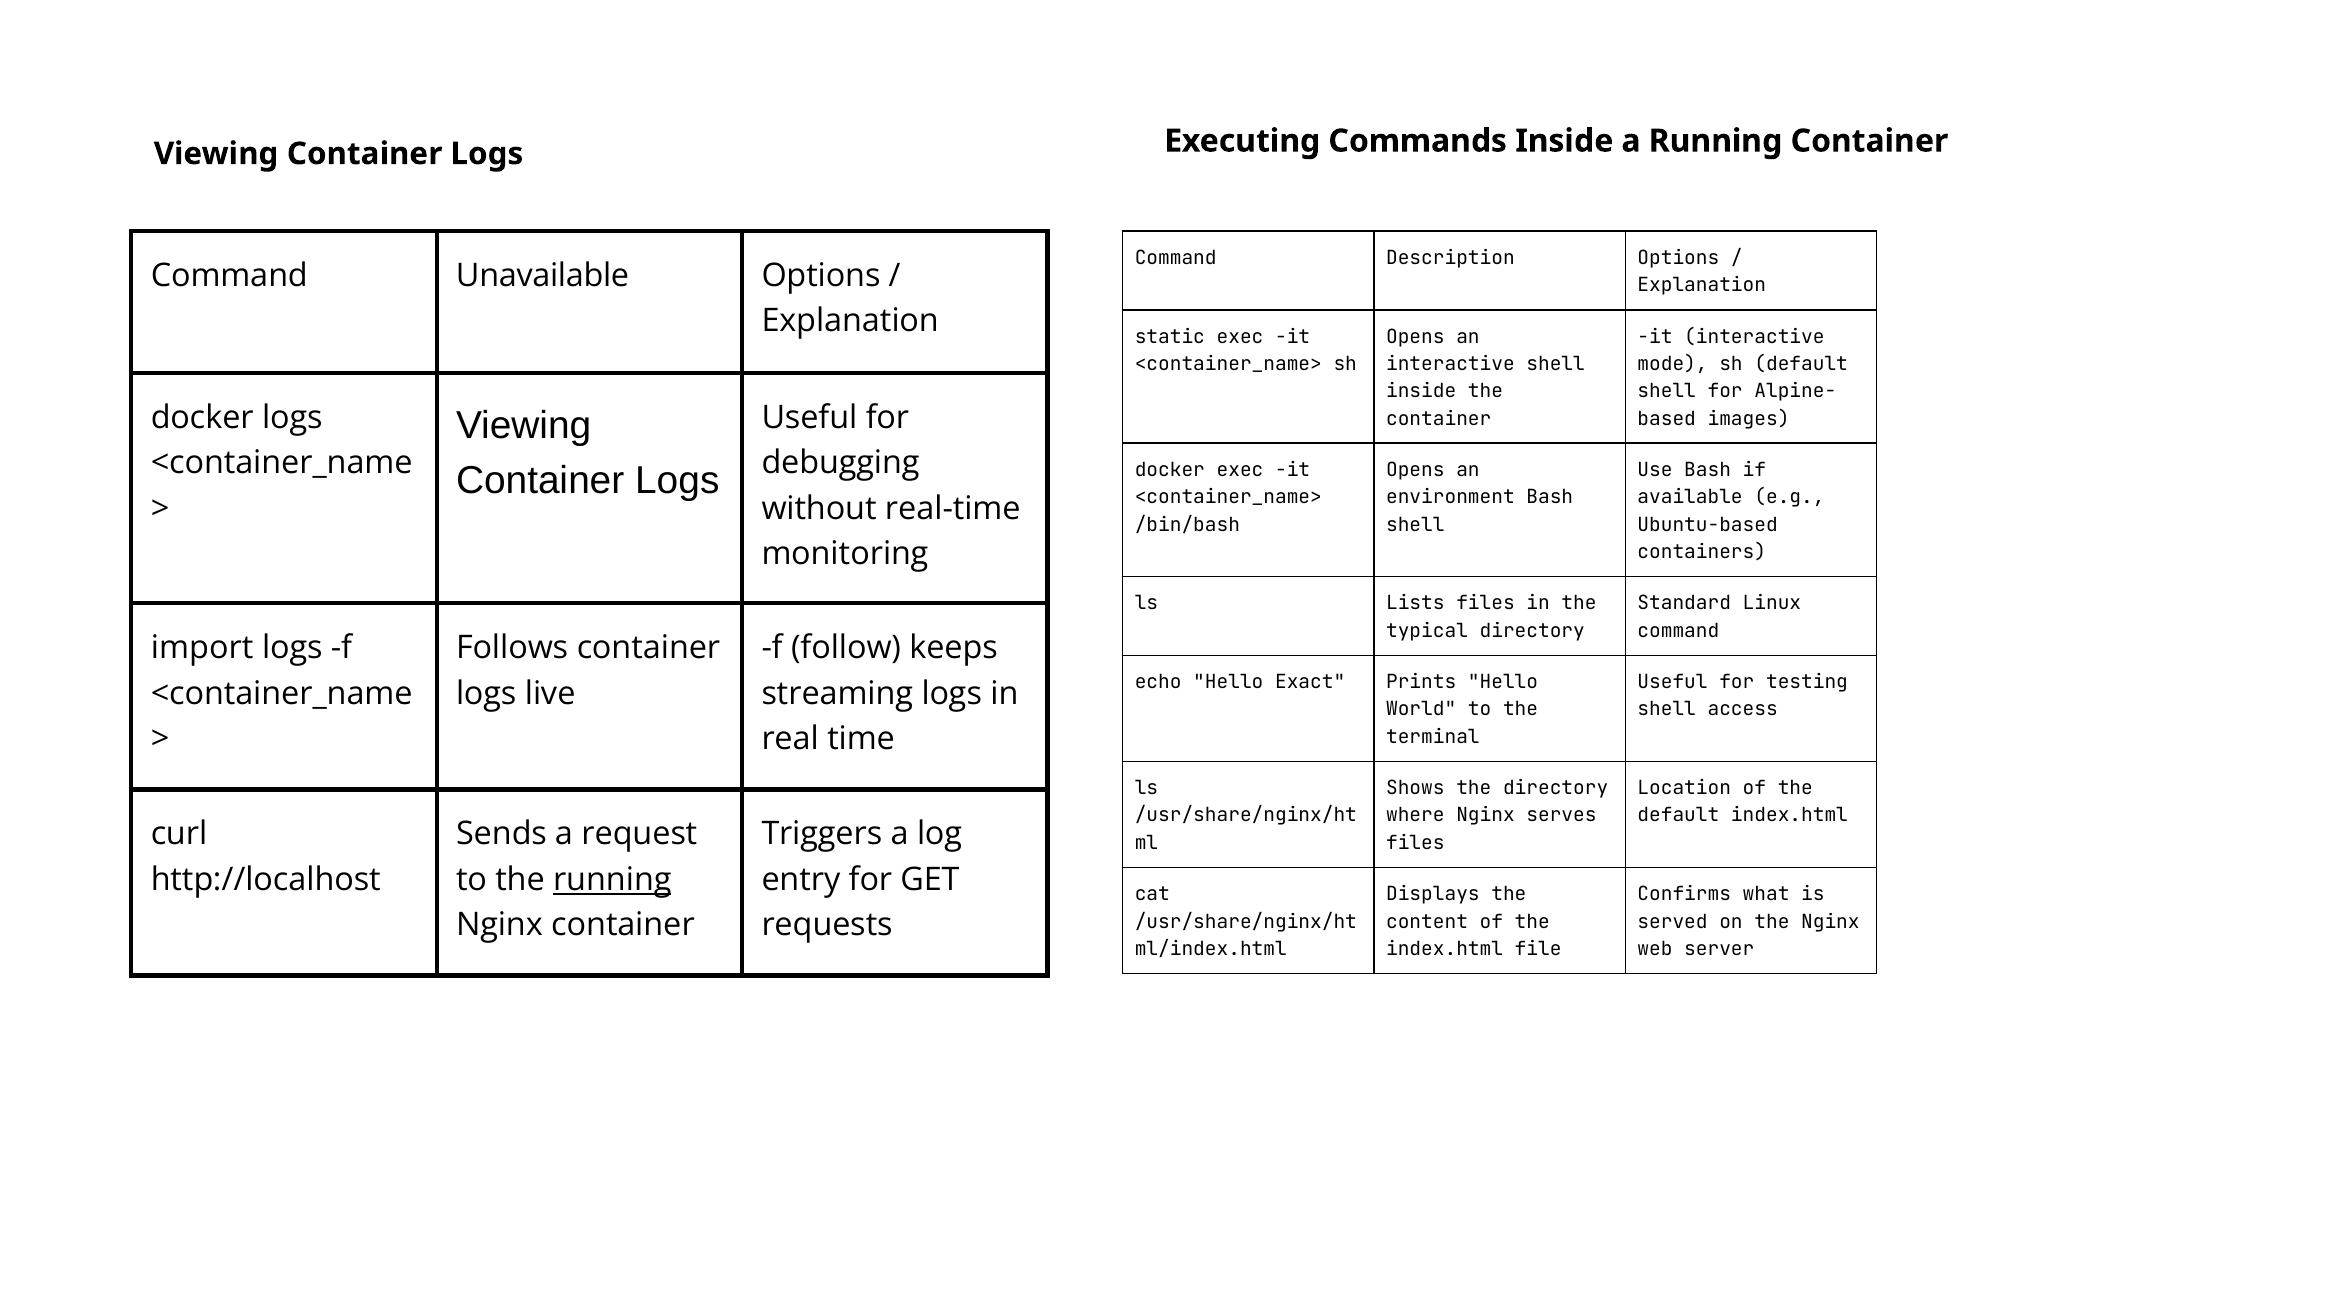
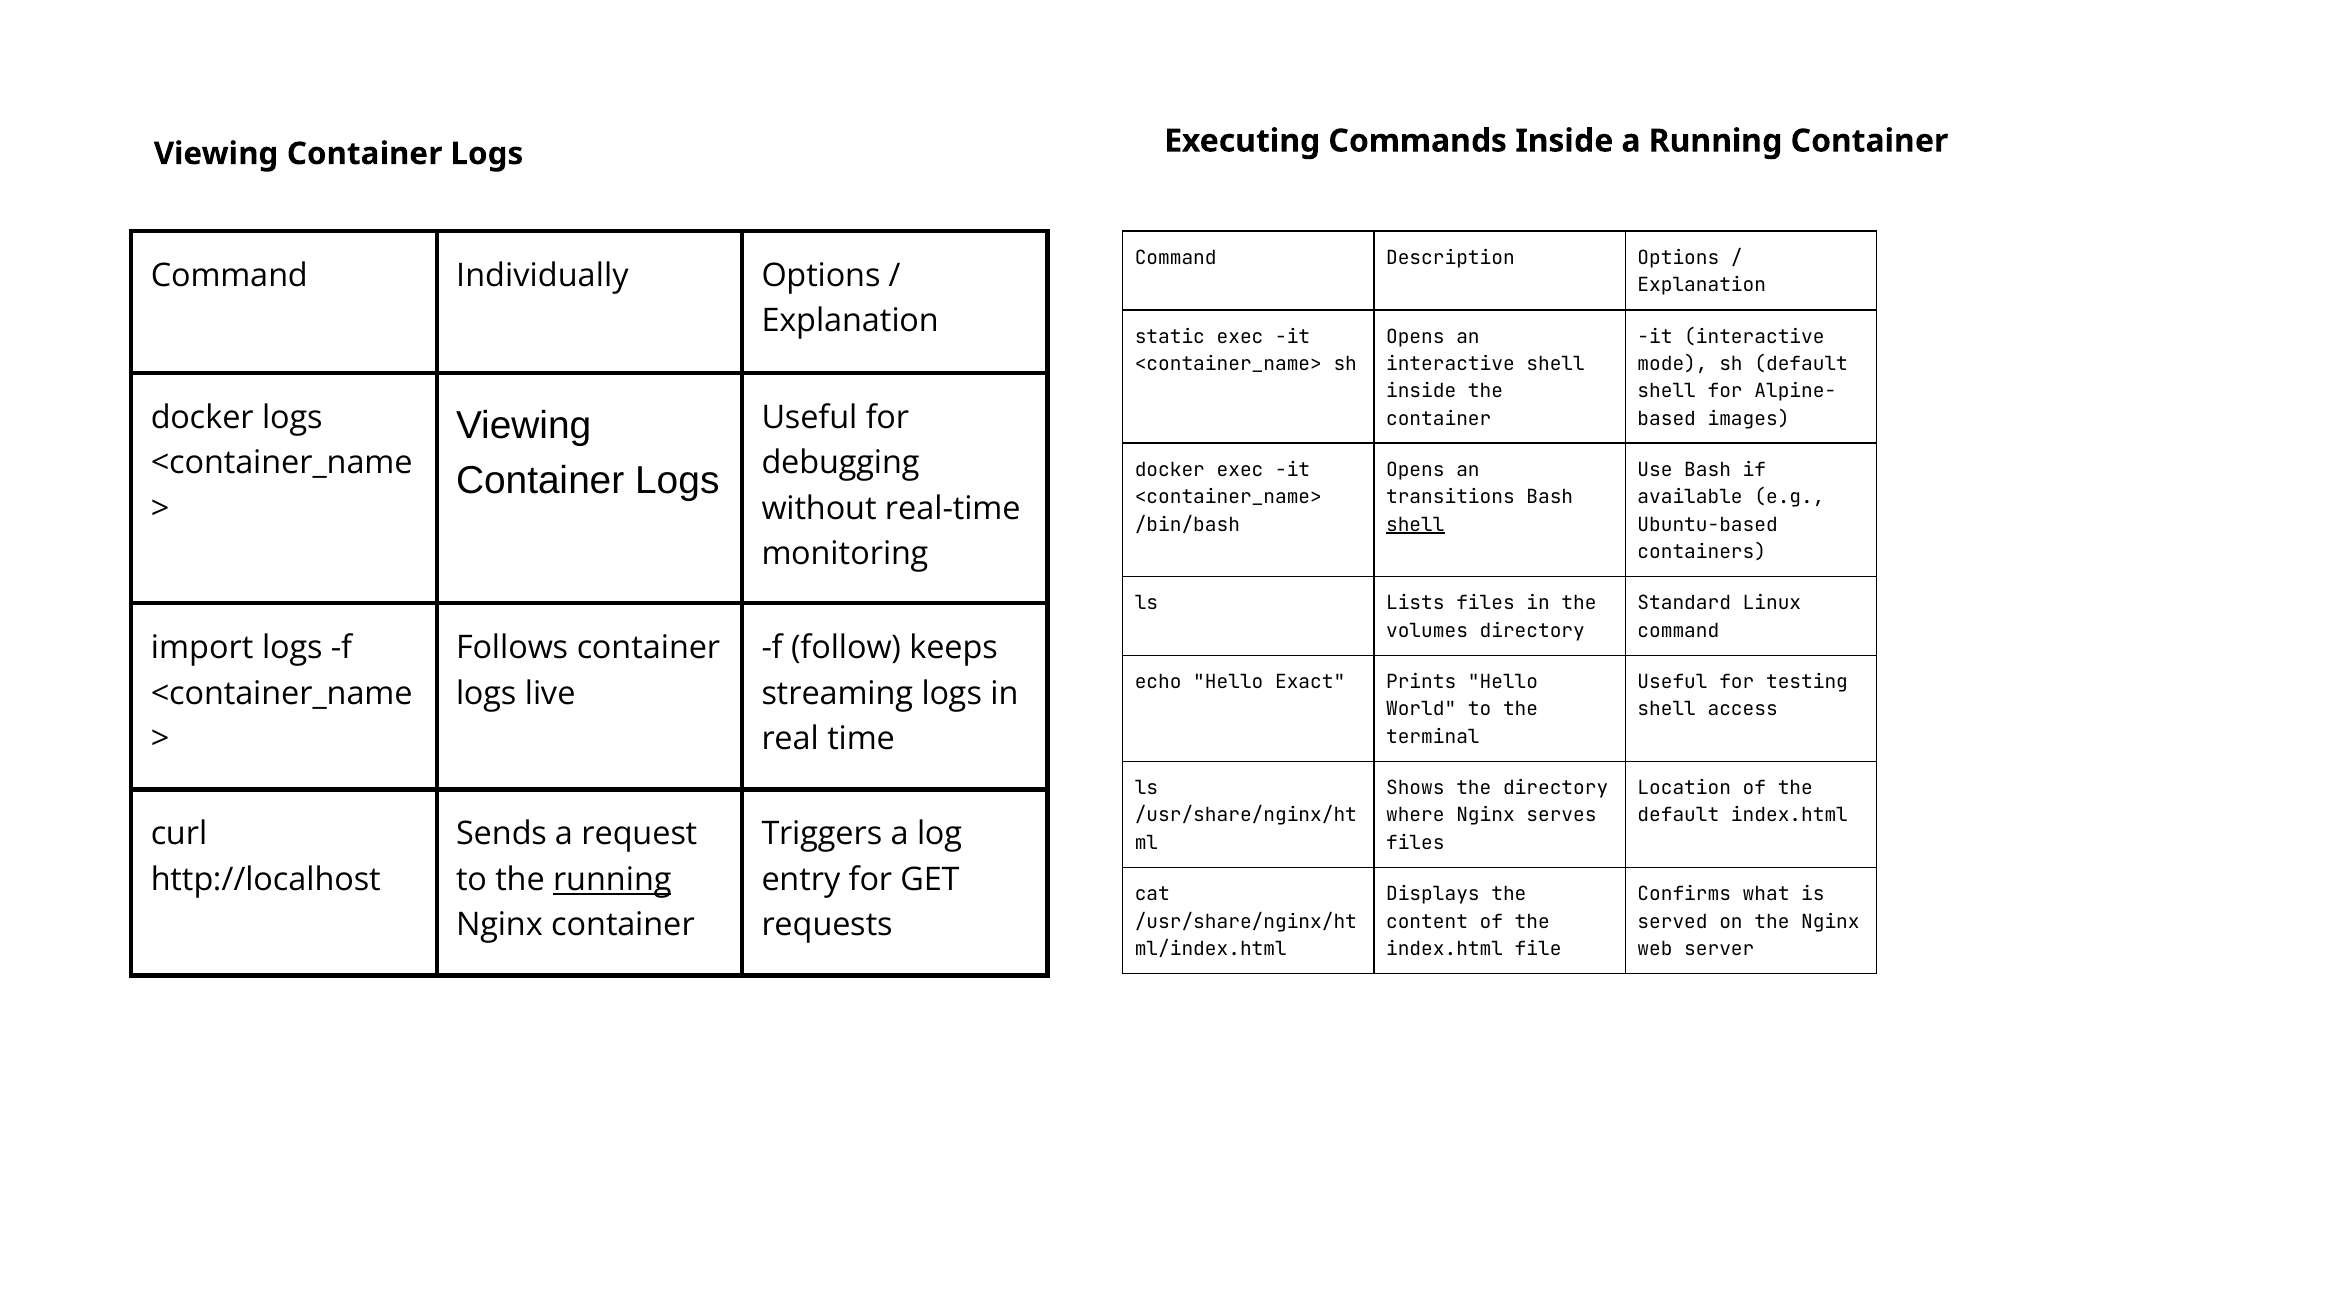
Unavailable: Unavailable -> Individually (542, 276)
environment: environment -> transitions (1450, 497)
shell underline: none -> present (1415, 524)
typical: typical -> volumes (1427, 630)
